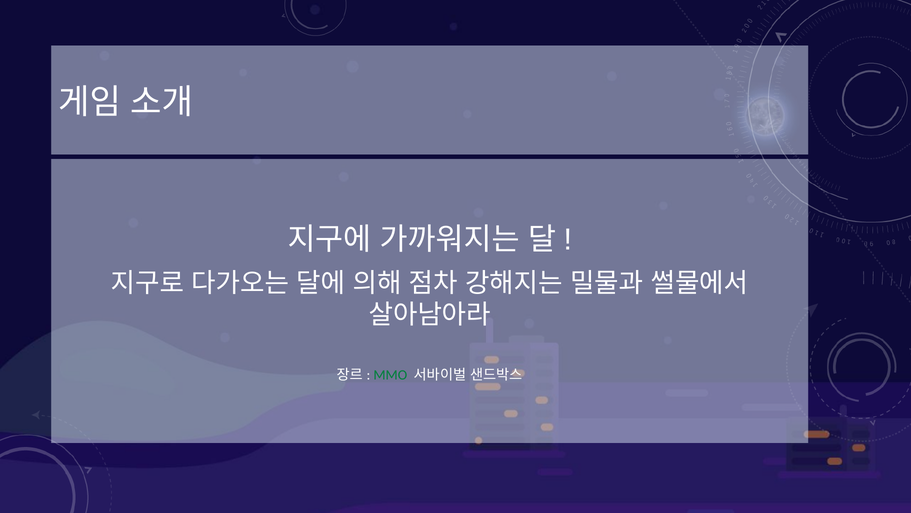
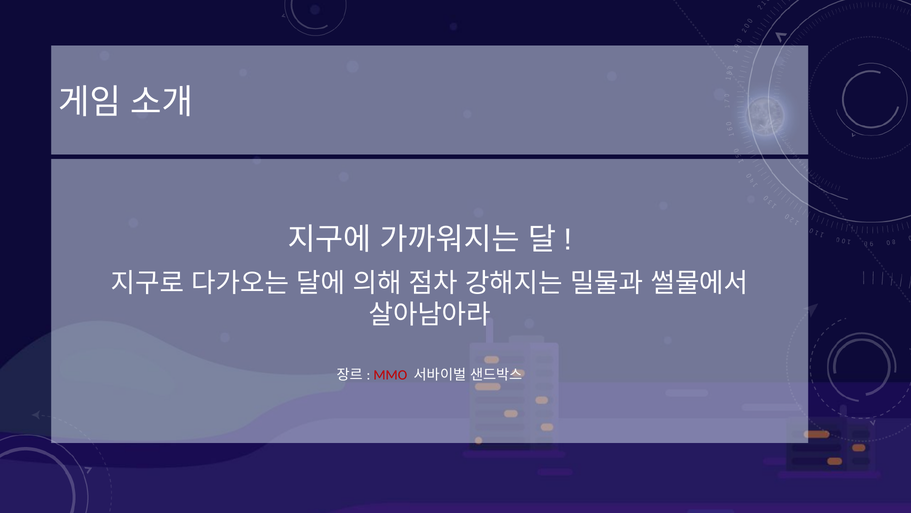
MMO colour: green -> red (390, 374)
